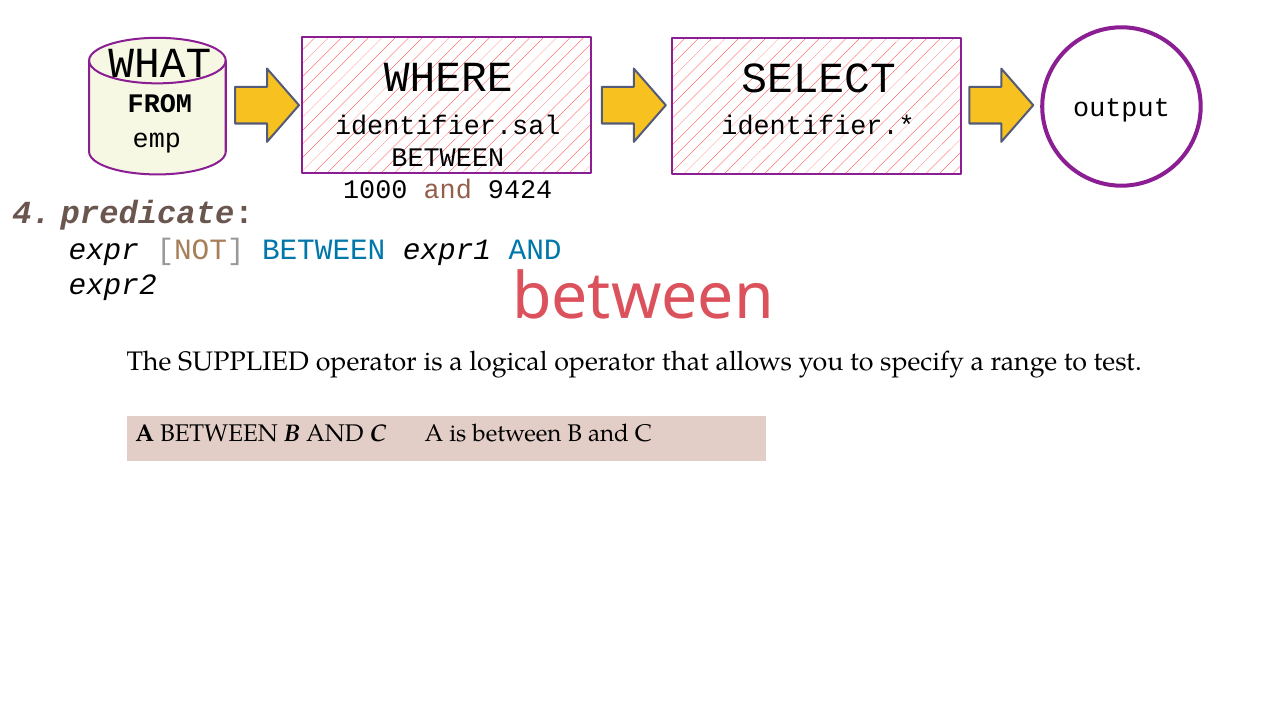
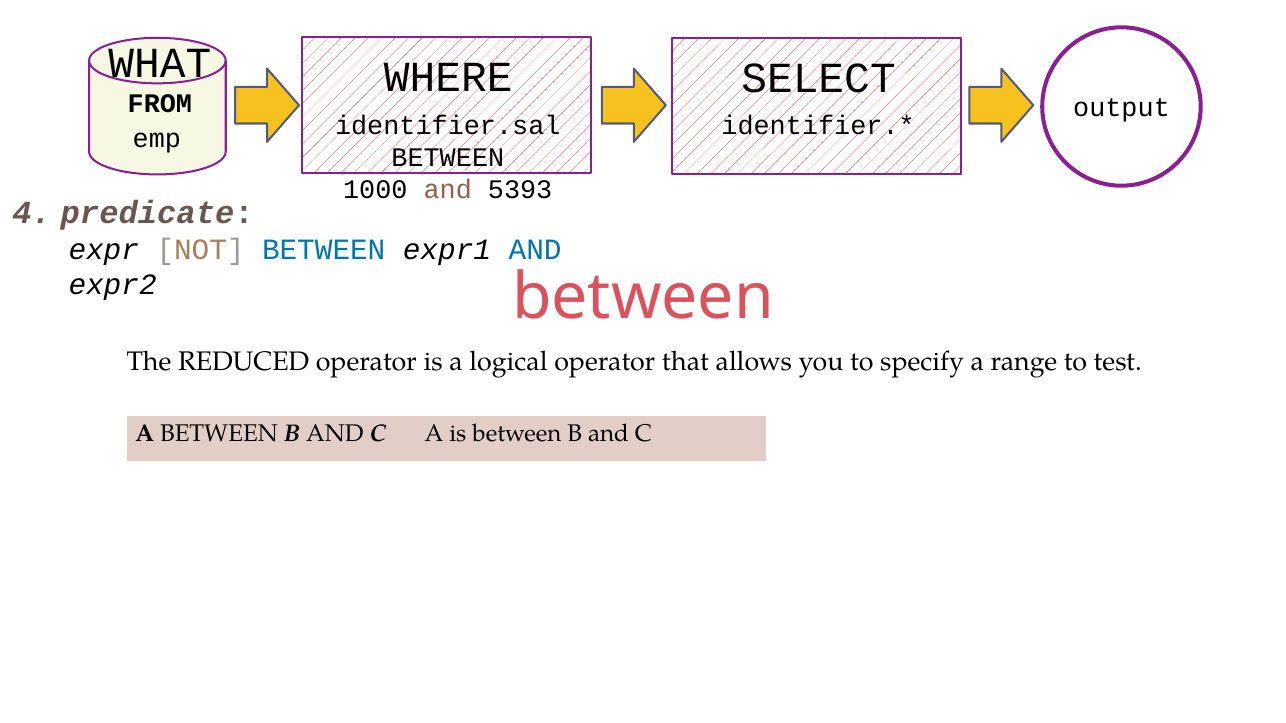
9424: 9424 -> 5393 (520, 190)
SUPPLIED: SUPPLIED -> REDUCED (244, 362)
